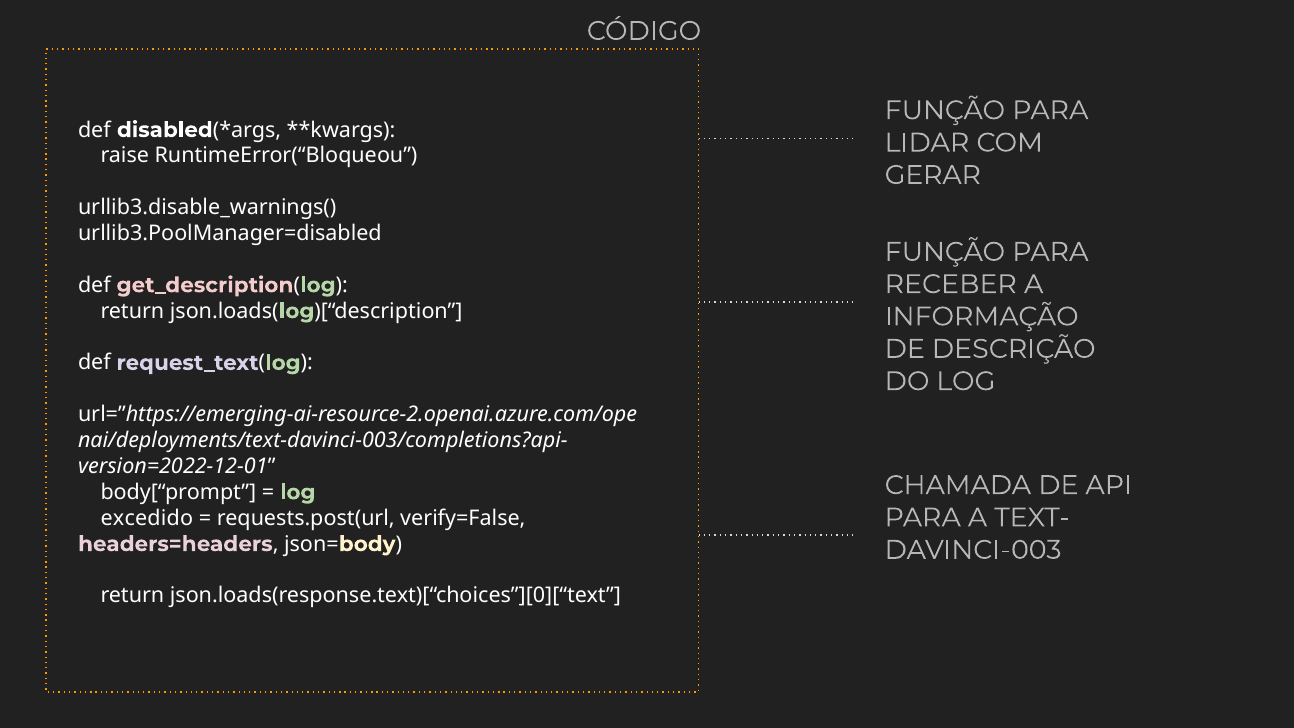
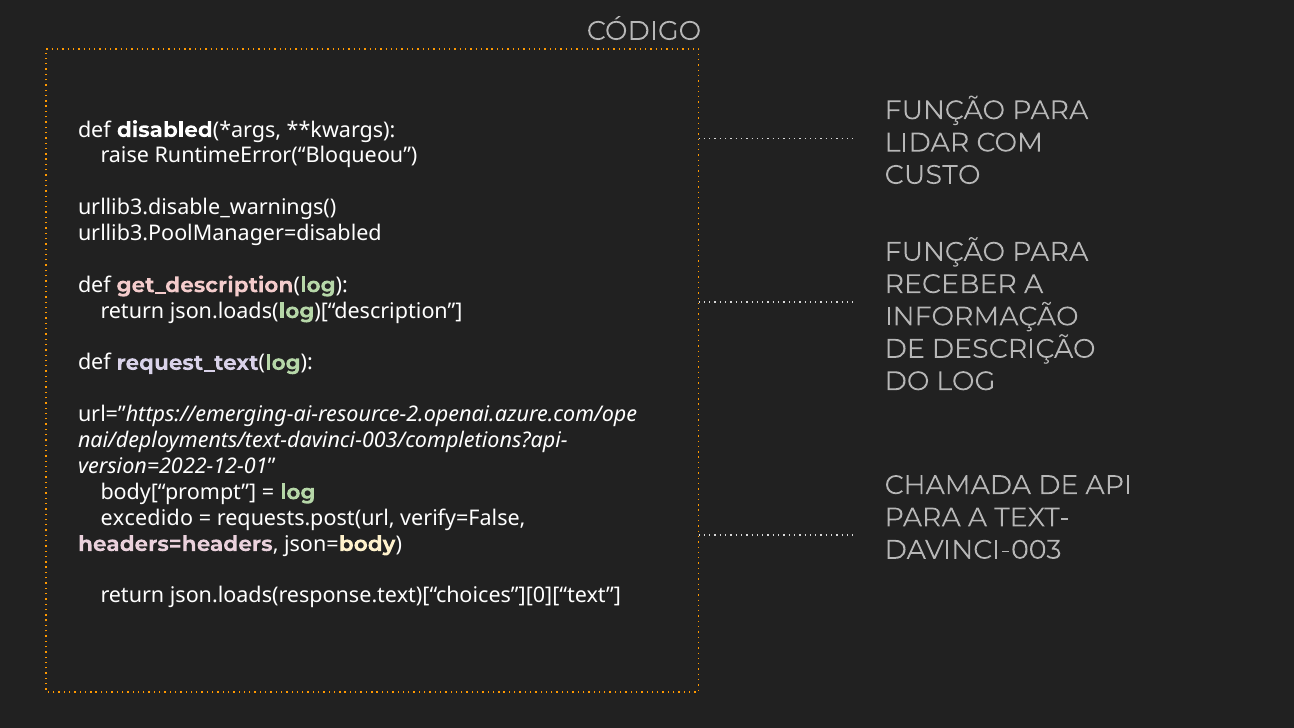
GERAR: GERAR -> CUSTO (933, 175)
